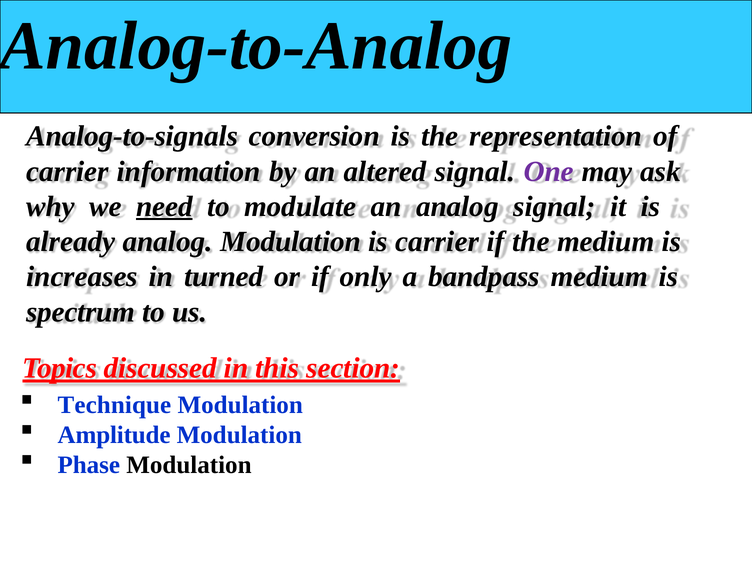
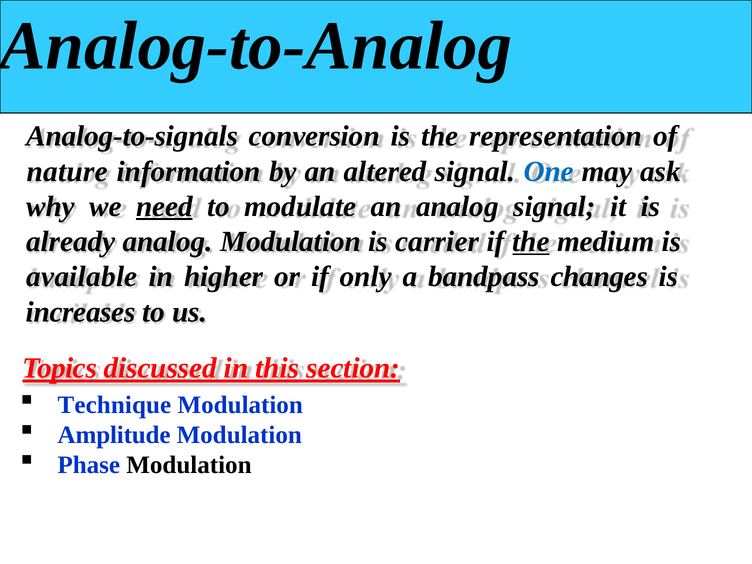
carrier: carrier -> nature (67, 171)
One colour: purple -> blue (549, 171)
the underline: none -> present (531, 242)
increases: increases -> available (82, 277)
turned: turned -> higher (224, 277)
bandpass medium: medium -> changes (599, 277)
spectrum: spectrum -> increases (81, 312)
